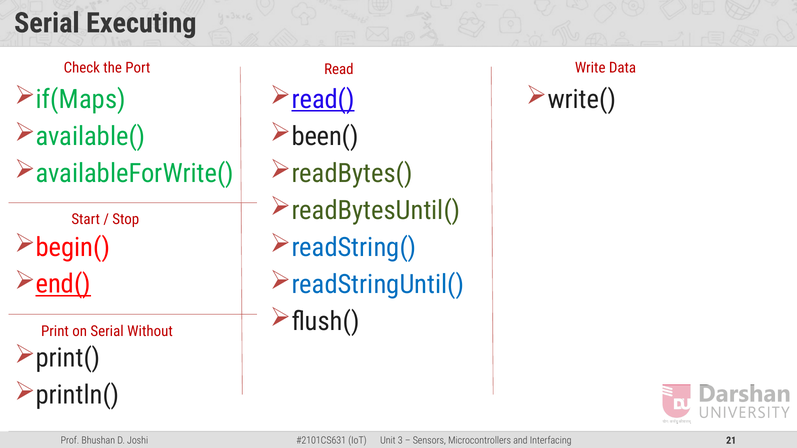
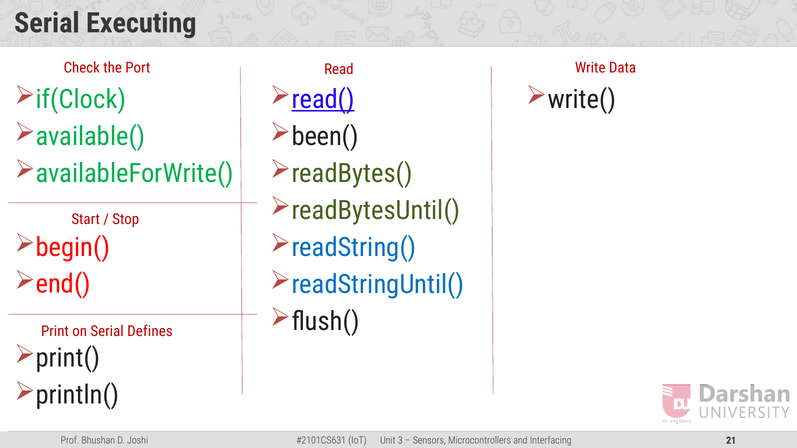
if(Maps: if(Maps -> if(Clock (81, 99)
end( underline: present -> none (63, 284)
Without: Without -> Defines (150, 331)
